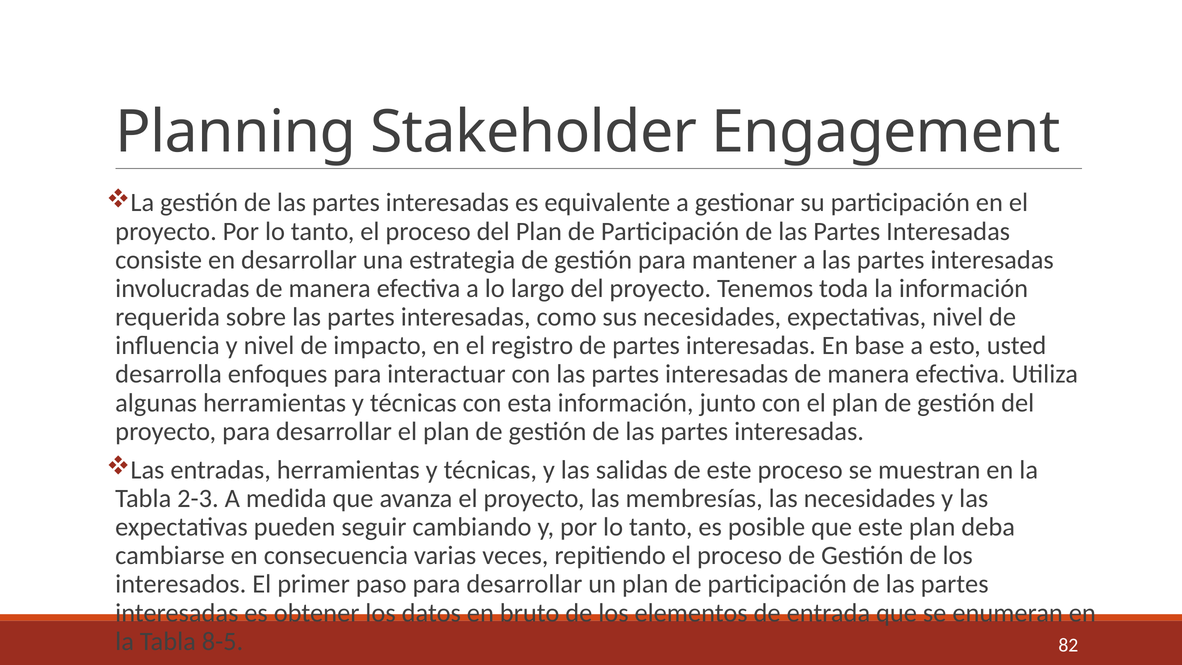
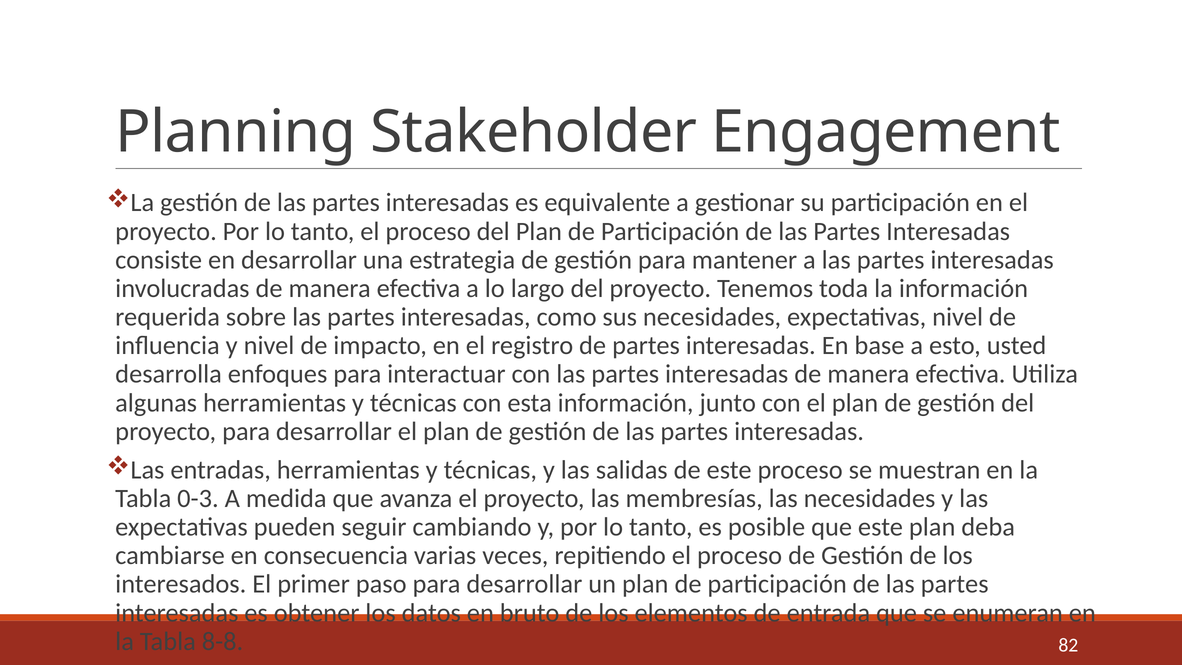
2-3: 2-3 -> 0-3 (198, 498)
8-5: 8-5 -> 8-8 (223, 641)
